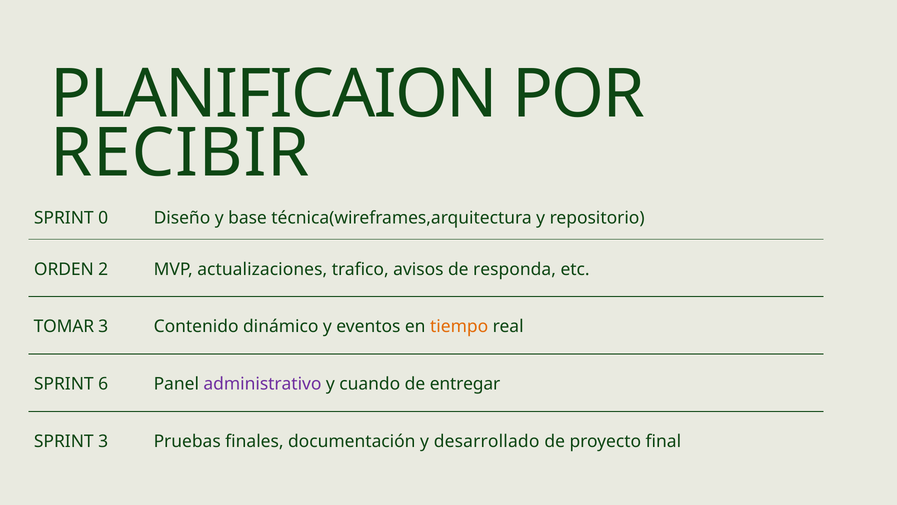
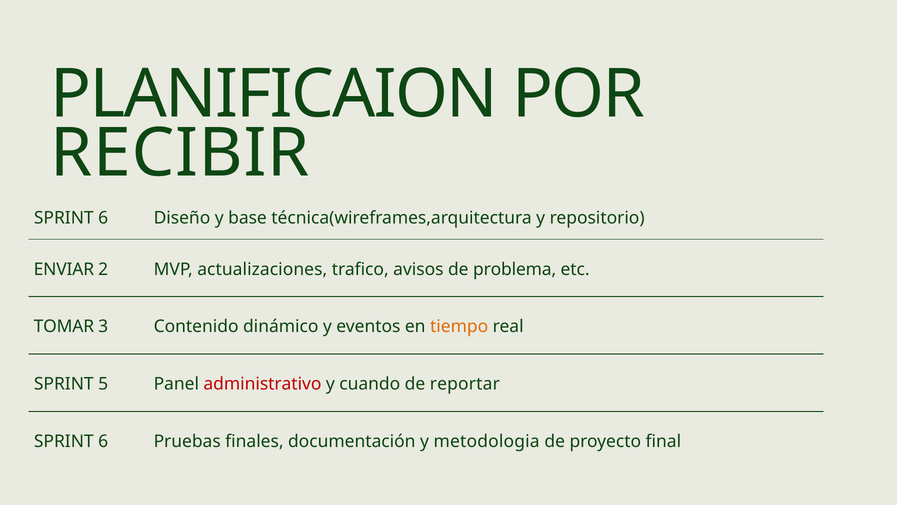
0: 0 -> 6 (103, 218)
ORDEN: ORDEN -> ENVIAR (64, 269)
responda: responda -> problema (515, 269)
6: 6 -> 5 (103, 384)
administrativo colour: purple -> red (262, 384)
entregar: entregar -> reportar (465, 384)
3: 3 -> 6 (103, 441)
desarrollado: desarrollado -> metodologia (487, 441)
